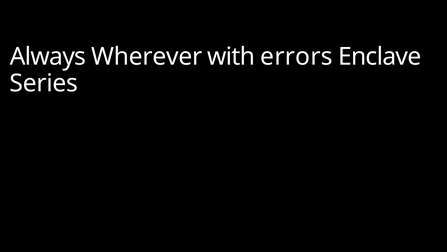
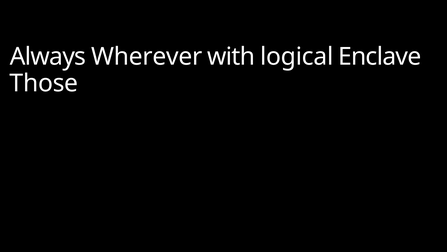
errors: errors -> logical (297, 57)
Series: Series -> Those (44, 83)
